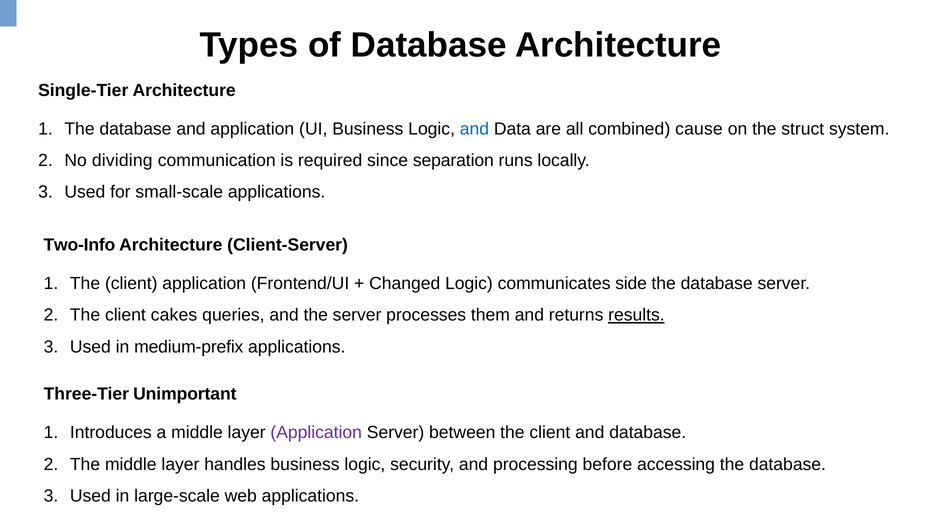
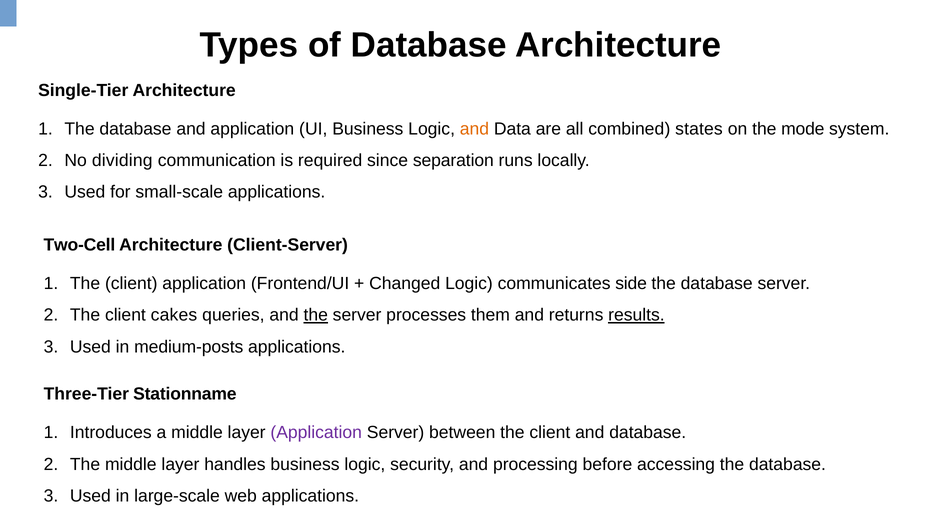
and colour: blue -> orange (474, 129)
cause: cause -> states (699, 129)
struct: struct -> mode (803, 129)
Two-Info: Two-Info -> Two-Cell (79, 245)
the underline: none -> present (316, 315)
medium-prefix: medium-prefix -> medium-posts (189, 347)
Unimportant: Unimportant -> Stationname (185, 394)
